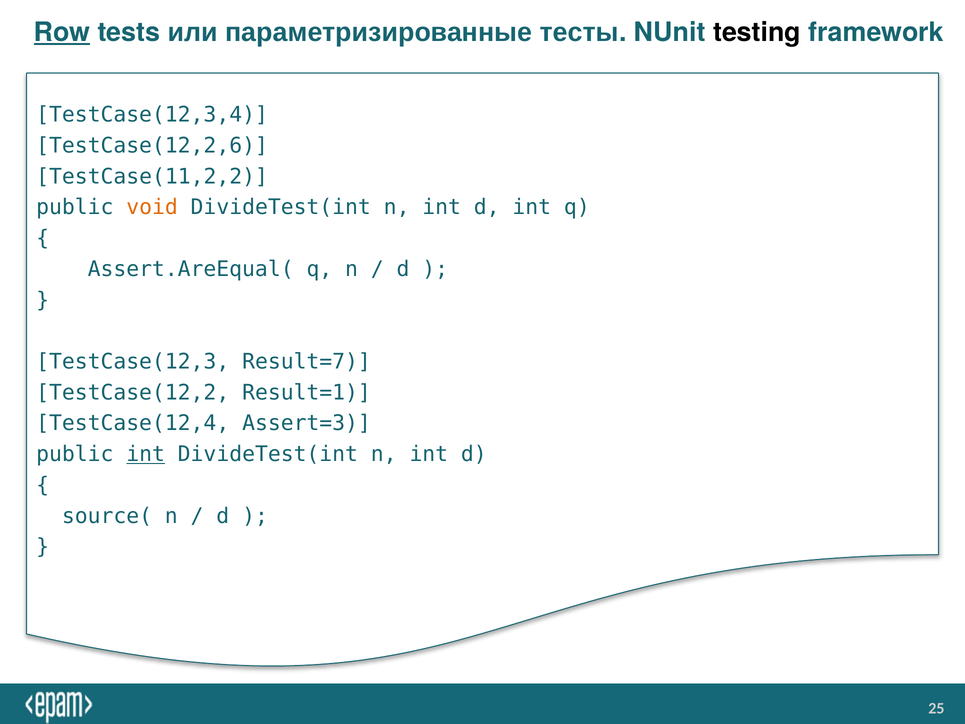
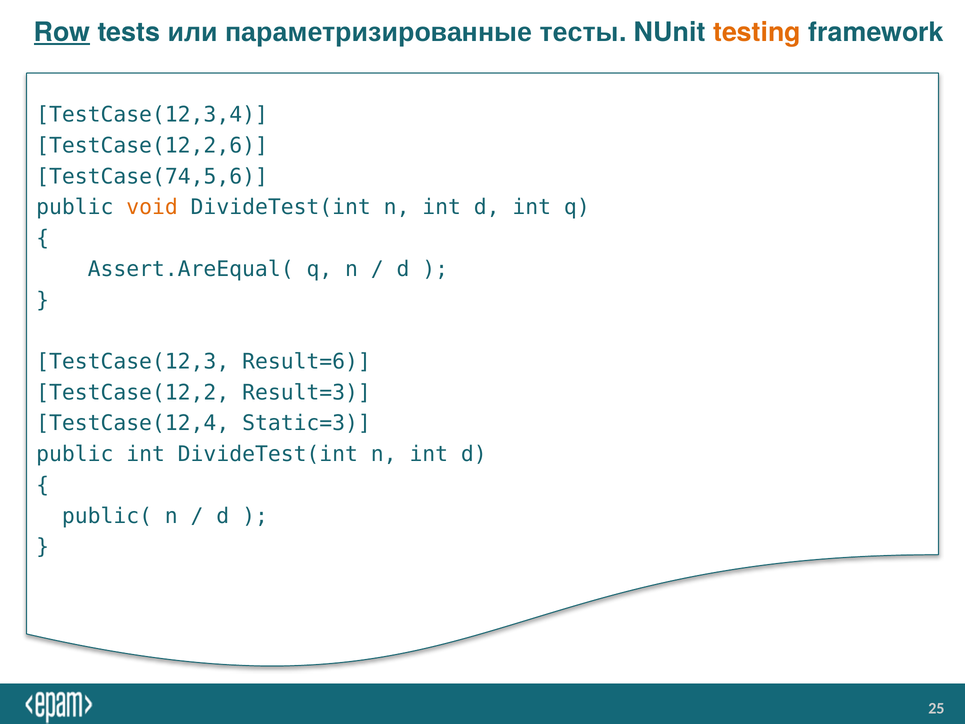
testing colour: black -> orange (757, 32)
TestCase(11,2,2: TestCase(11,2,2 -> TestCase(74,5,6 (152, 176)
Result=7: Result=7 -> Result=6 (307, 362)
Result=1: Result=1 -> Result=3 (307, 392)
Assert=3: Assert=3 -> Static=3 (307, 423)
int underline: present -> none (146, 454)
source(: source( -> public( (107, 516)
